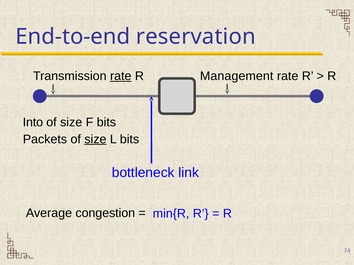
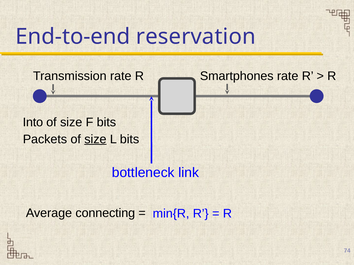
rate underline: present -> none (121, 76)
Management: Management -> Smartphones (237, 76)
congestion: congestion -> connecting (105, 213)
